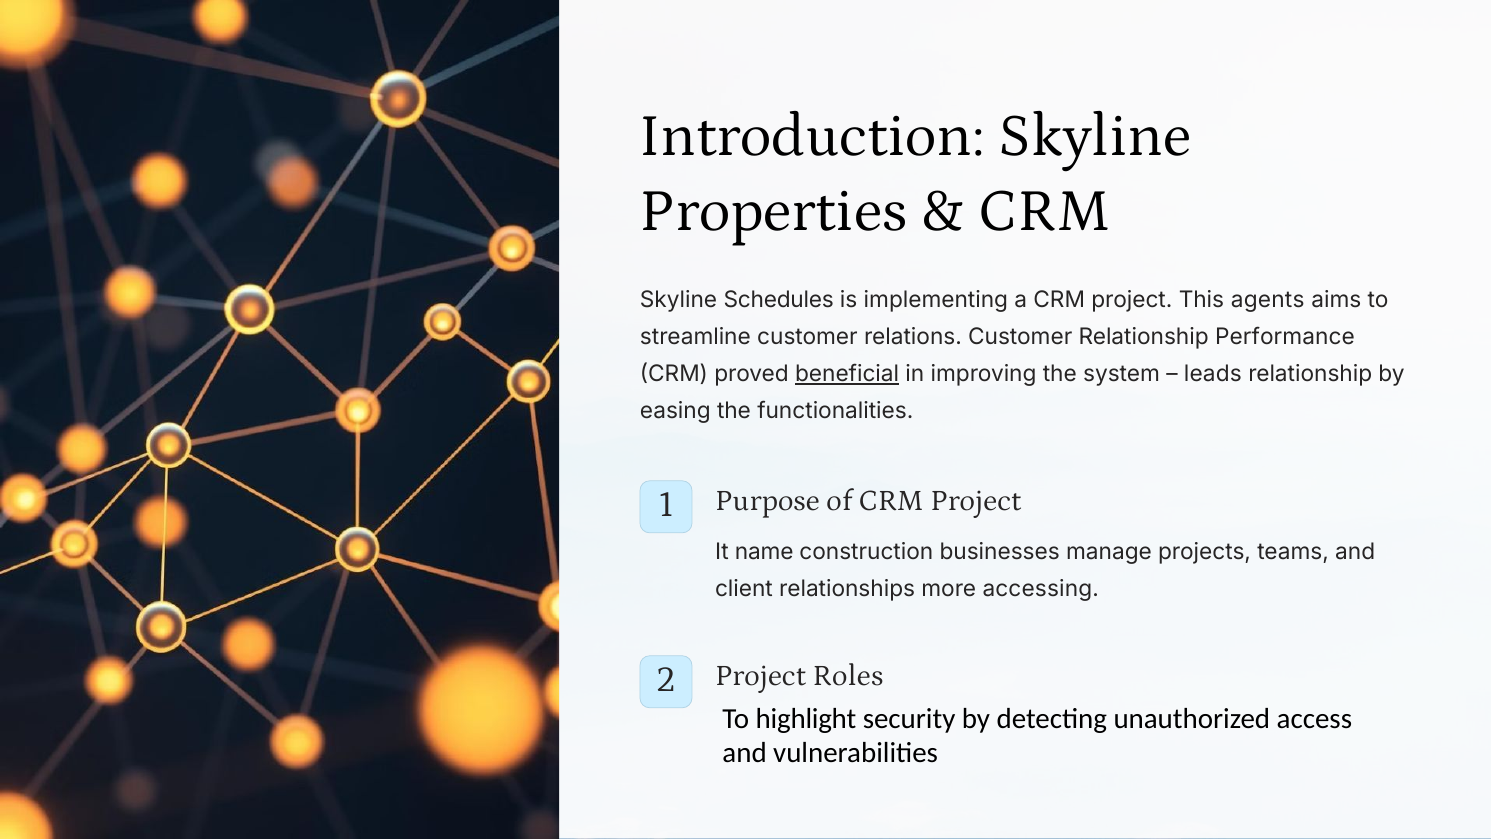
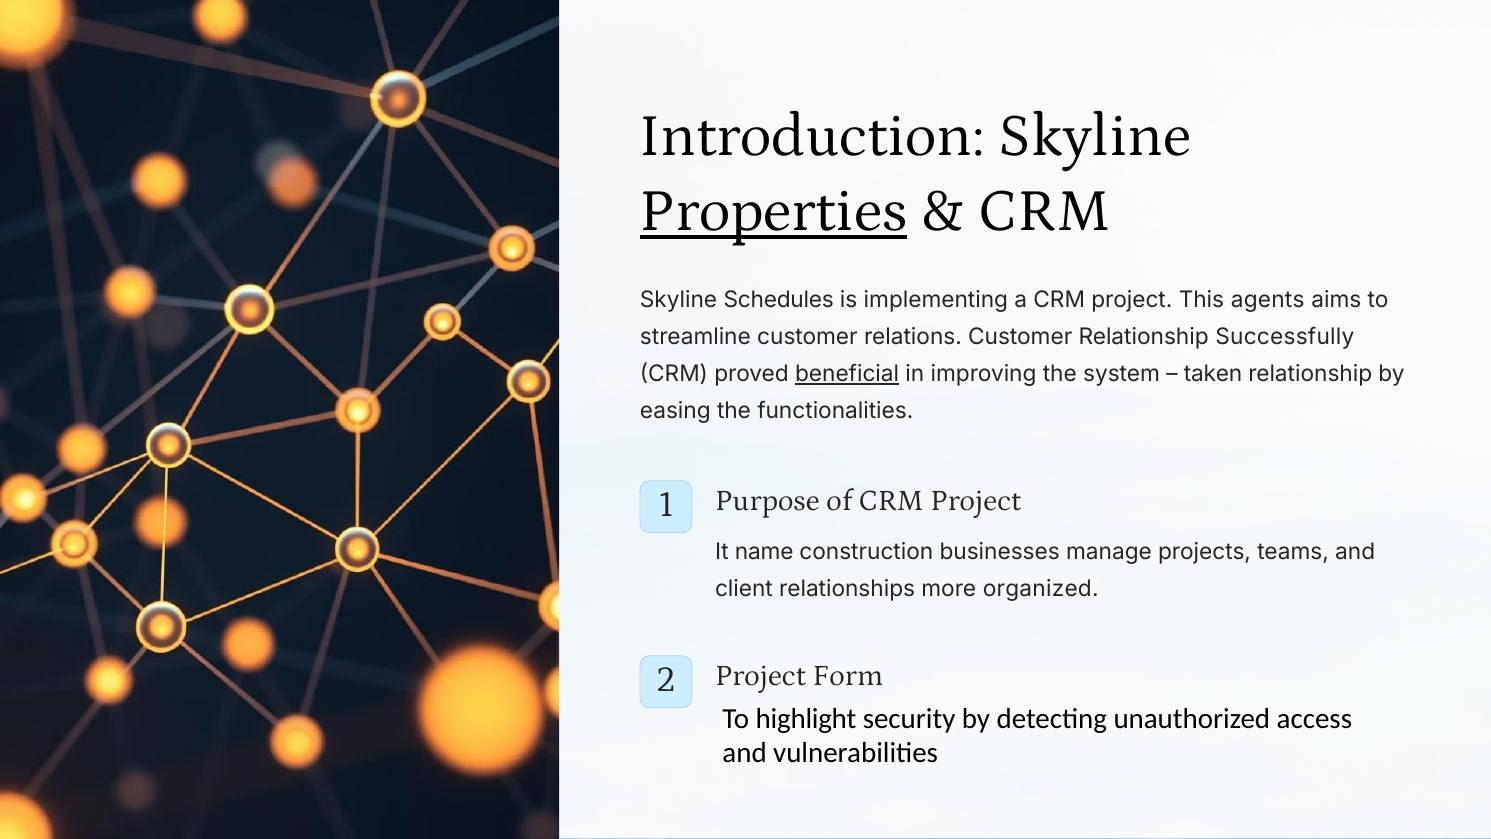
Properties underline: none -> present (774, 211)
Performance: Performance -> Successfully (1285, 337)
leads: leads -> taken (1213, 374)
accessing: accessing -> organized (1041, 589)
Roles: Roles -> Form (848, 676)
